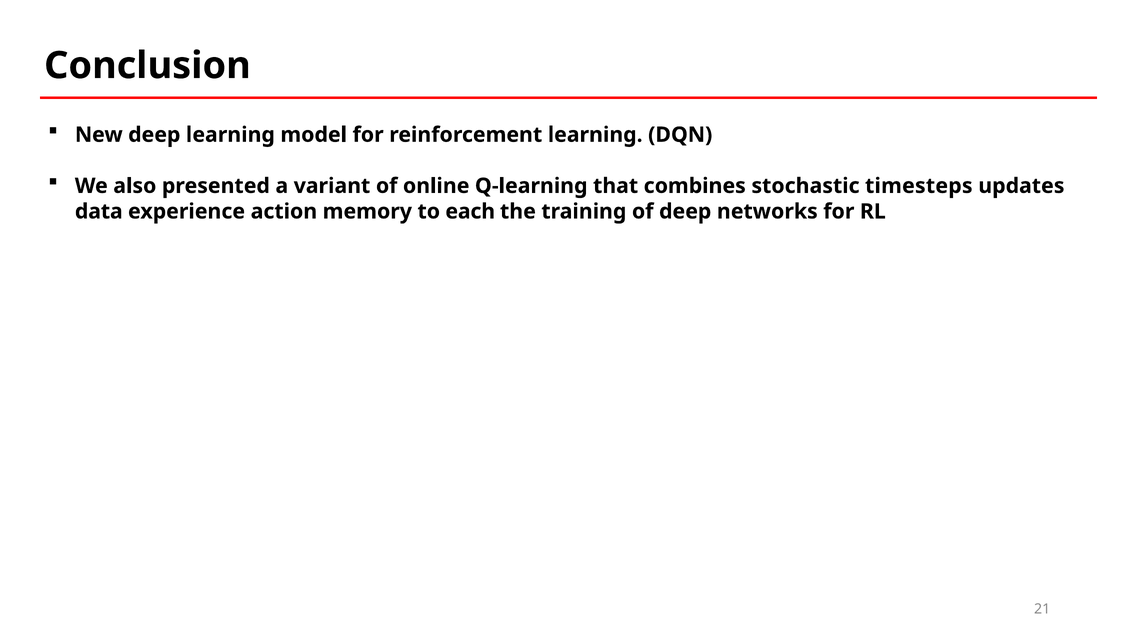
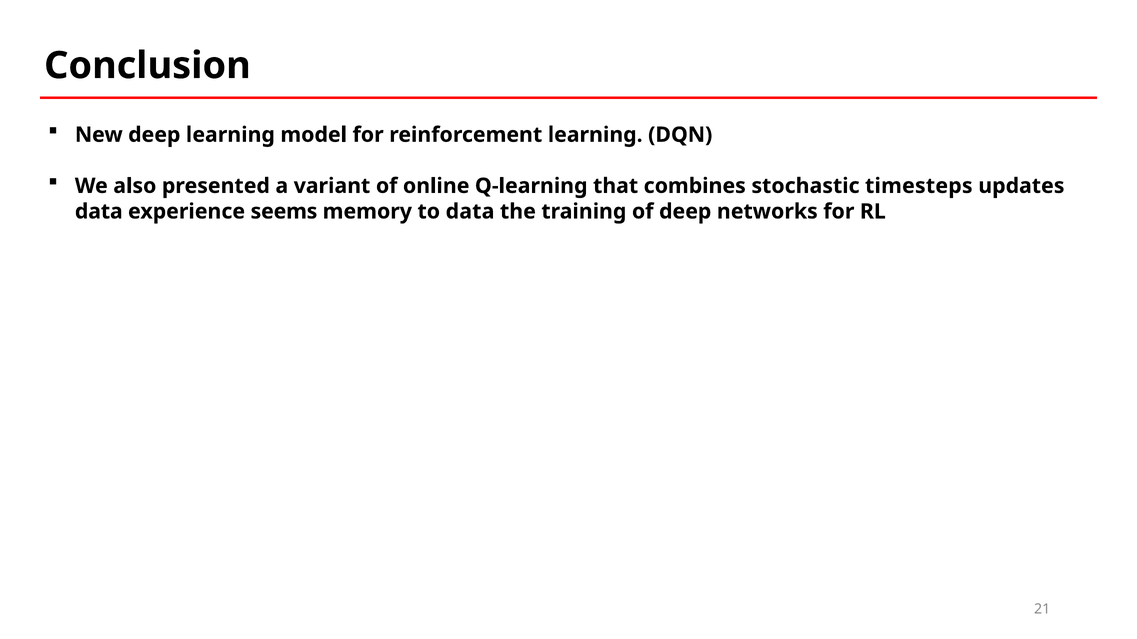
action: action -> seems (284, 212)
to each: each -> data (470, 212)
